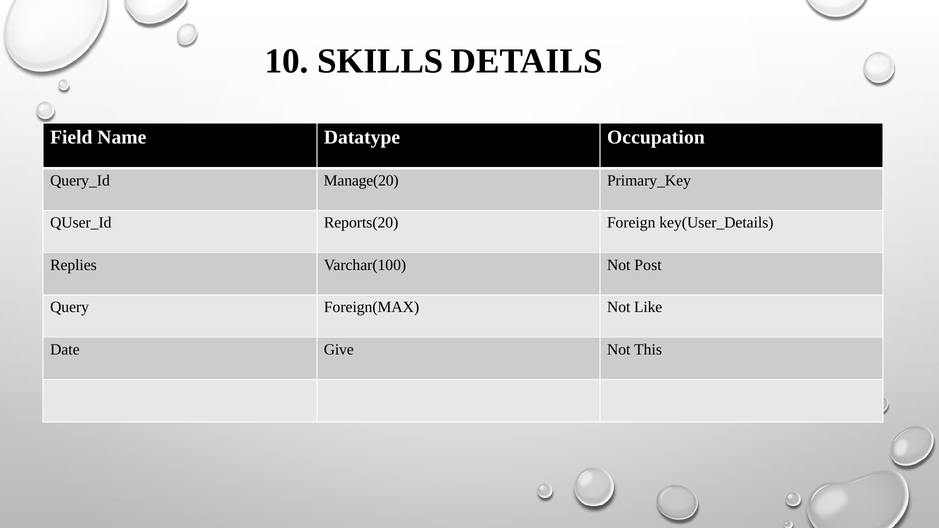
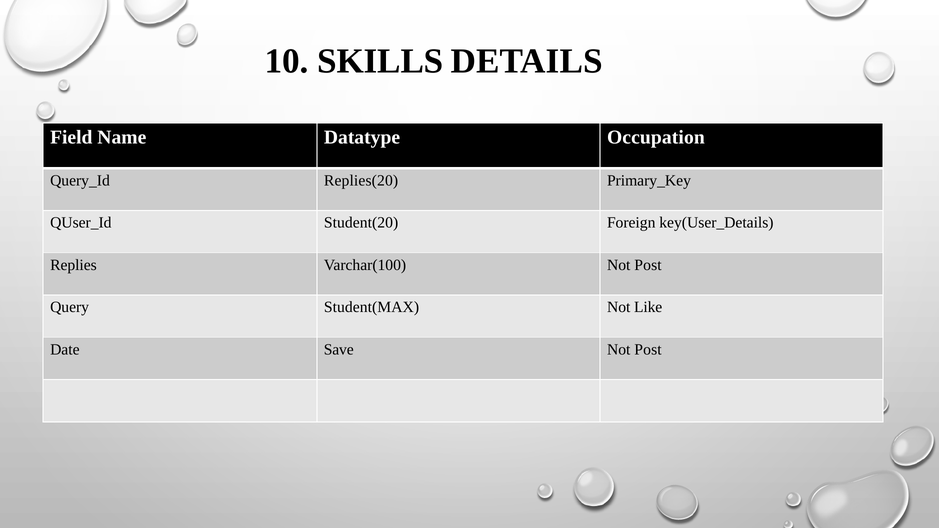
Manage(20: Manage(20 -> Replies(20 (361, 180)
Reports(20: Reports(20 -> Student(20 (361, 223)
Foreign(MAX: Foreign(MAX -> Student(MAX (372, 307)
Give: Give -> Save (339, 350)
This: This -> Post (648, 350)
